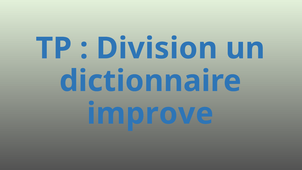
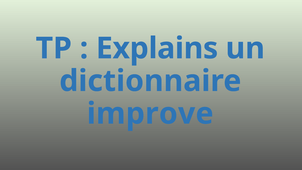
Division: Division -> Explains (157, 48)
